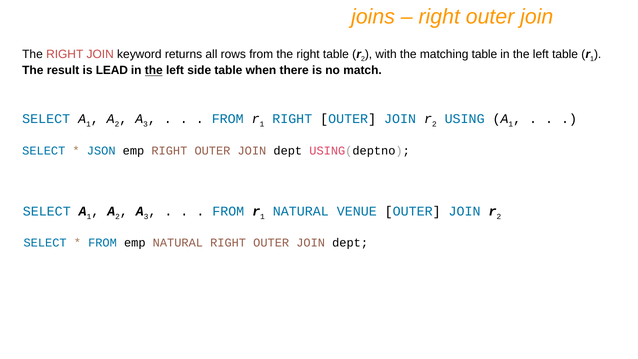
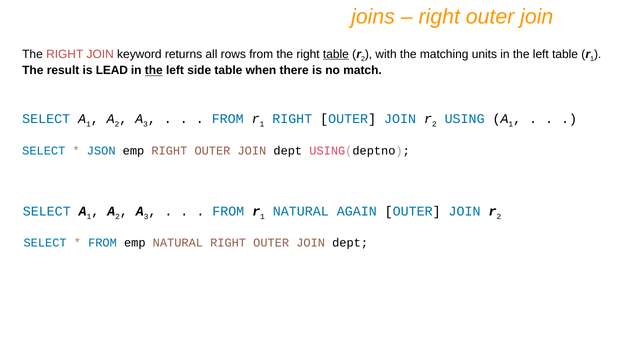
table underline: none -> present (336, 54)
matching table: table -> units (484, 54)
VENUE: VENUE -> AGAIN (357, 211)
